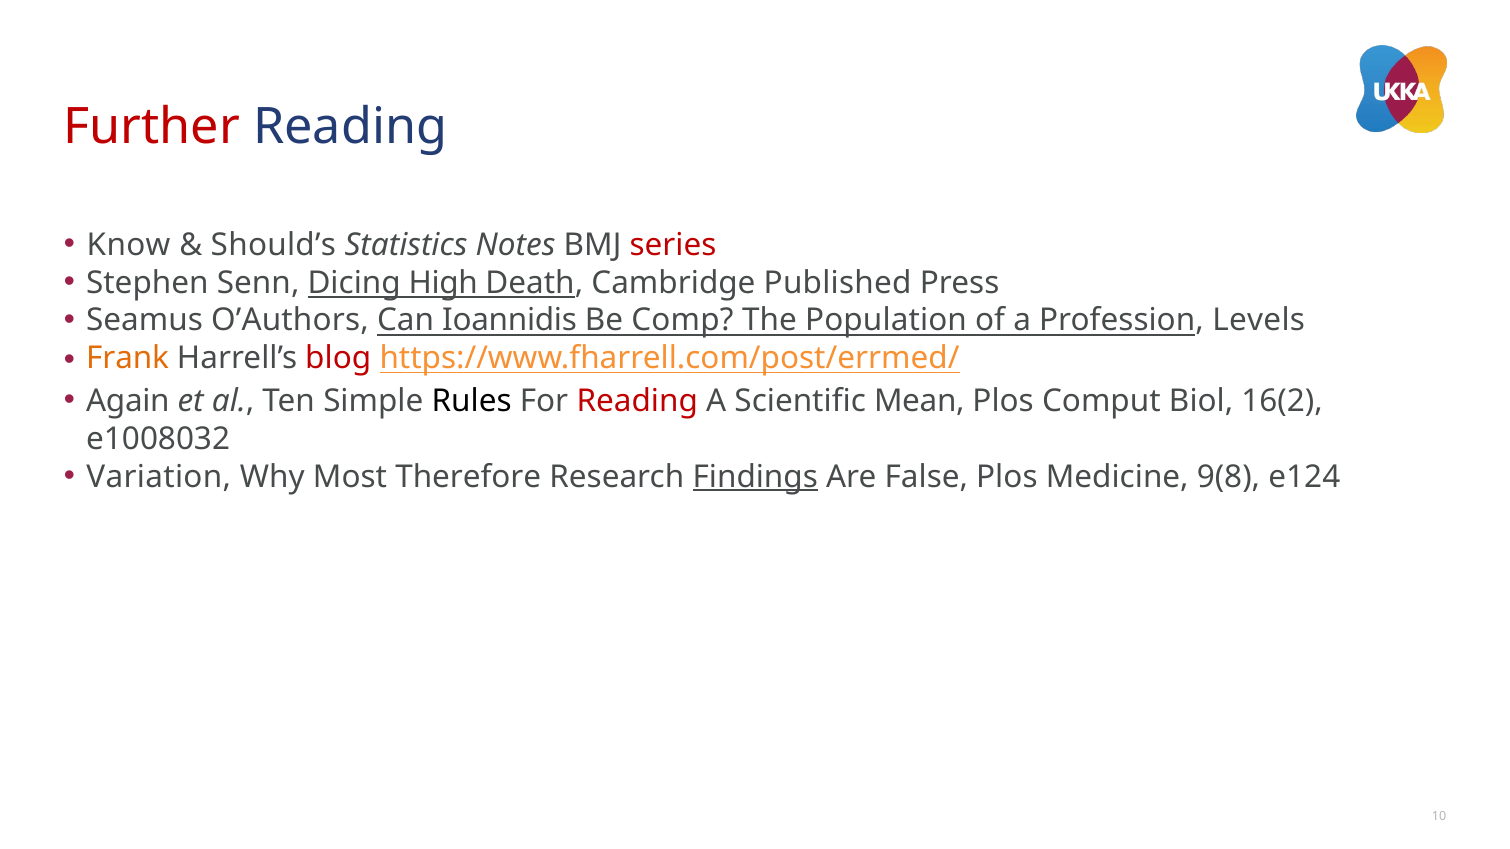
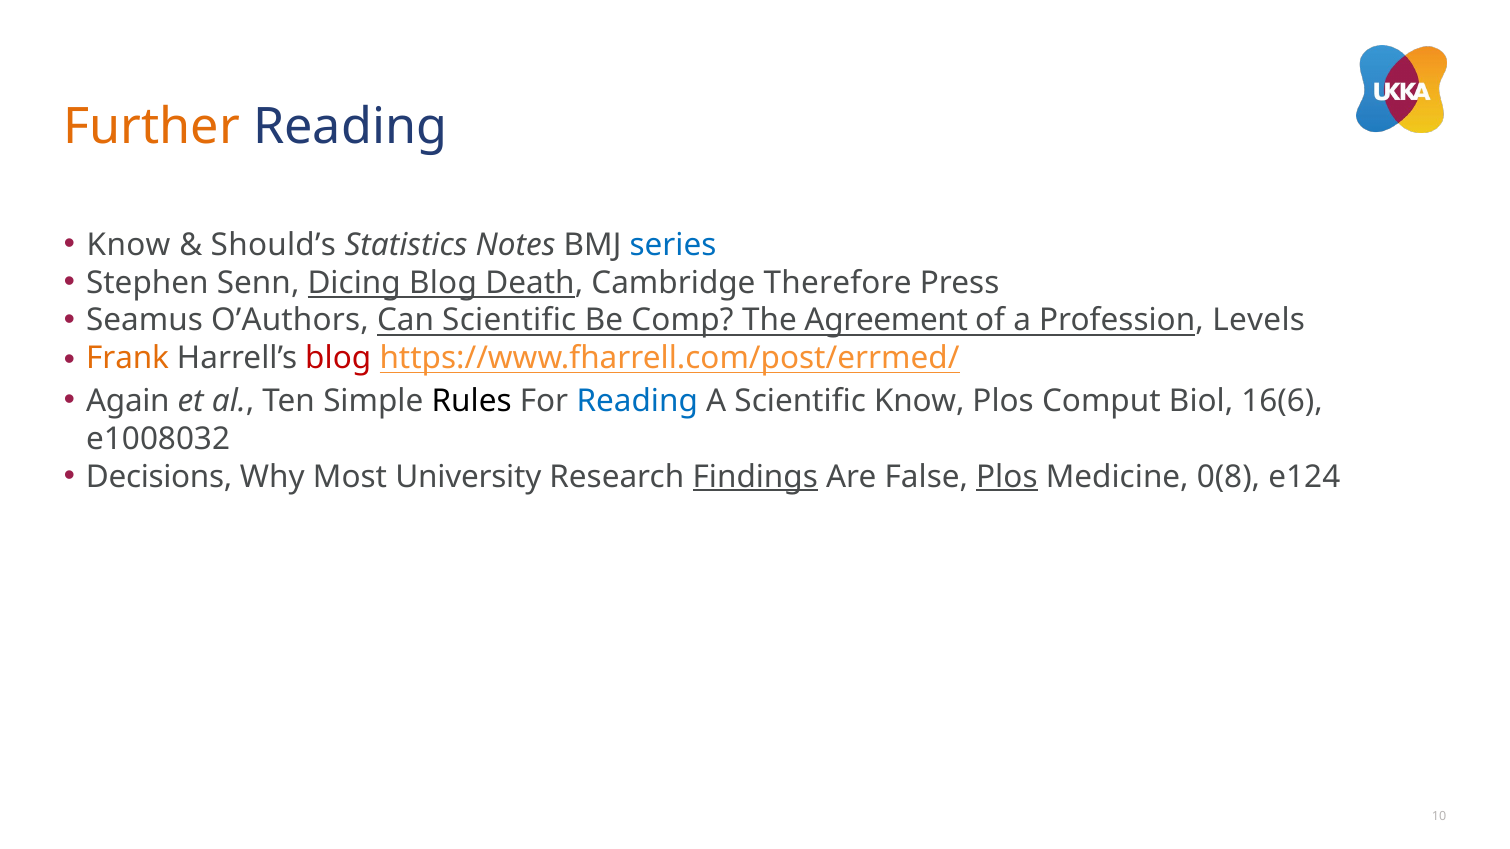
Further colour: red -> orange (152, 127)
series colour: red -> blue (673, 245)
Dicing High: High -> Blog (443, 283)
Published: Published -> Therefore (838, 283)
Can Ioannidis: Ioannidis -> Scientific (509, 321)
Population: Population -> Agreement (886, 321)
Reading colour: red -> blue (637, 401)
Scientific Mean: Mean -> Know (919, 401)
16(2: 16(2 -> 16(6 (1282, 401)
Variation: Variation -> Decisions (159, 477)
Therefore: Therefore -> University (468, 477)
Plos underline: none -> present (1007, 477)
9(8: 9(8 -> 0(8 (1228, 477)
